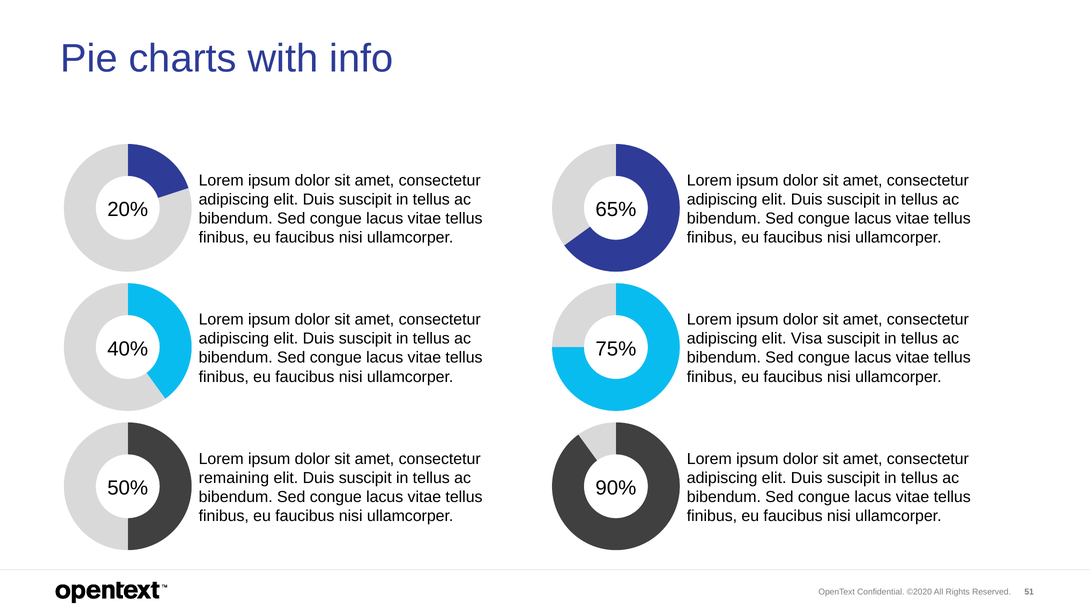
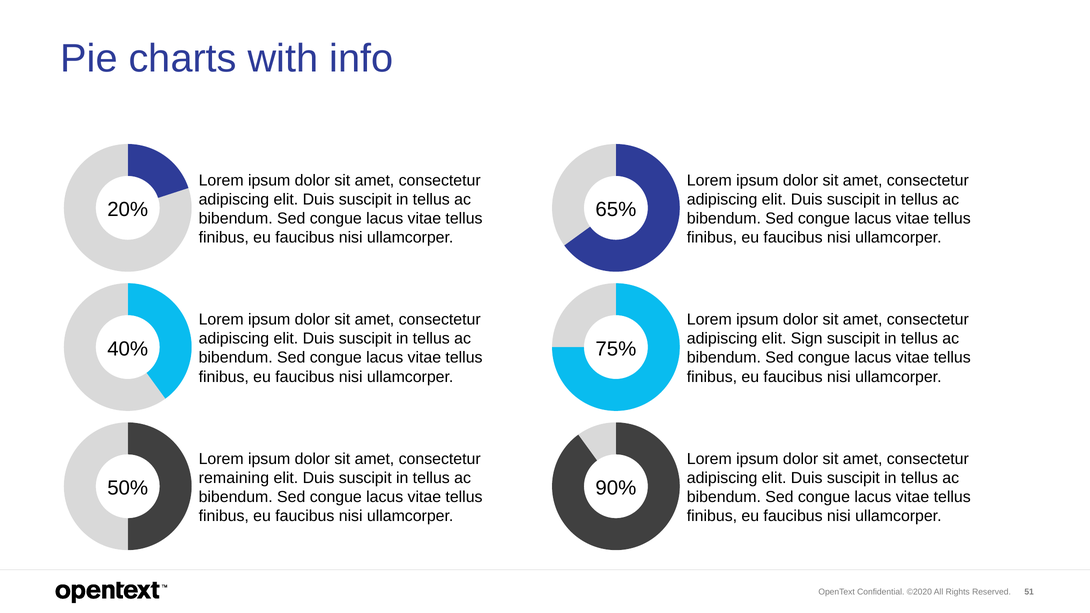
Visa: Visa -> Sign (807, 339)
